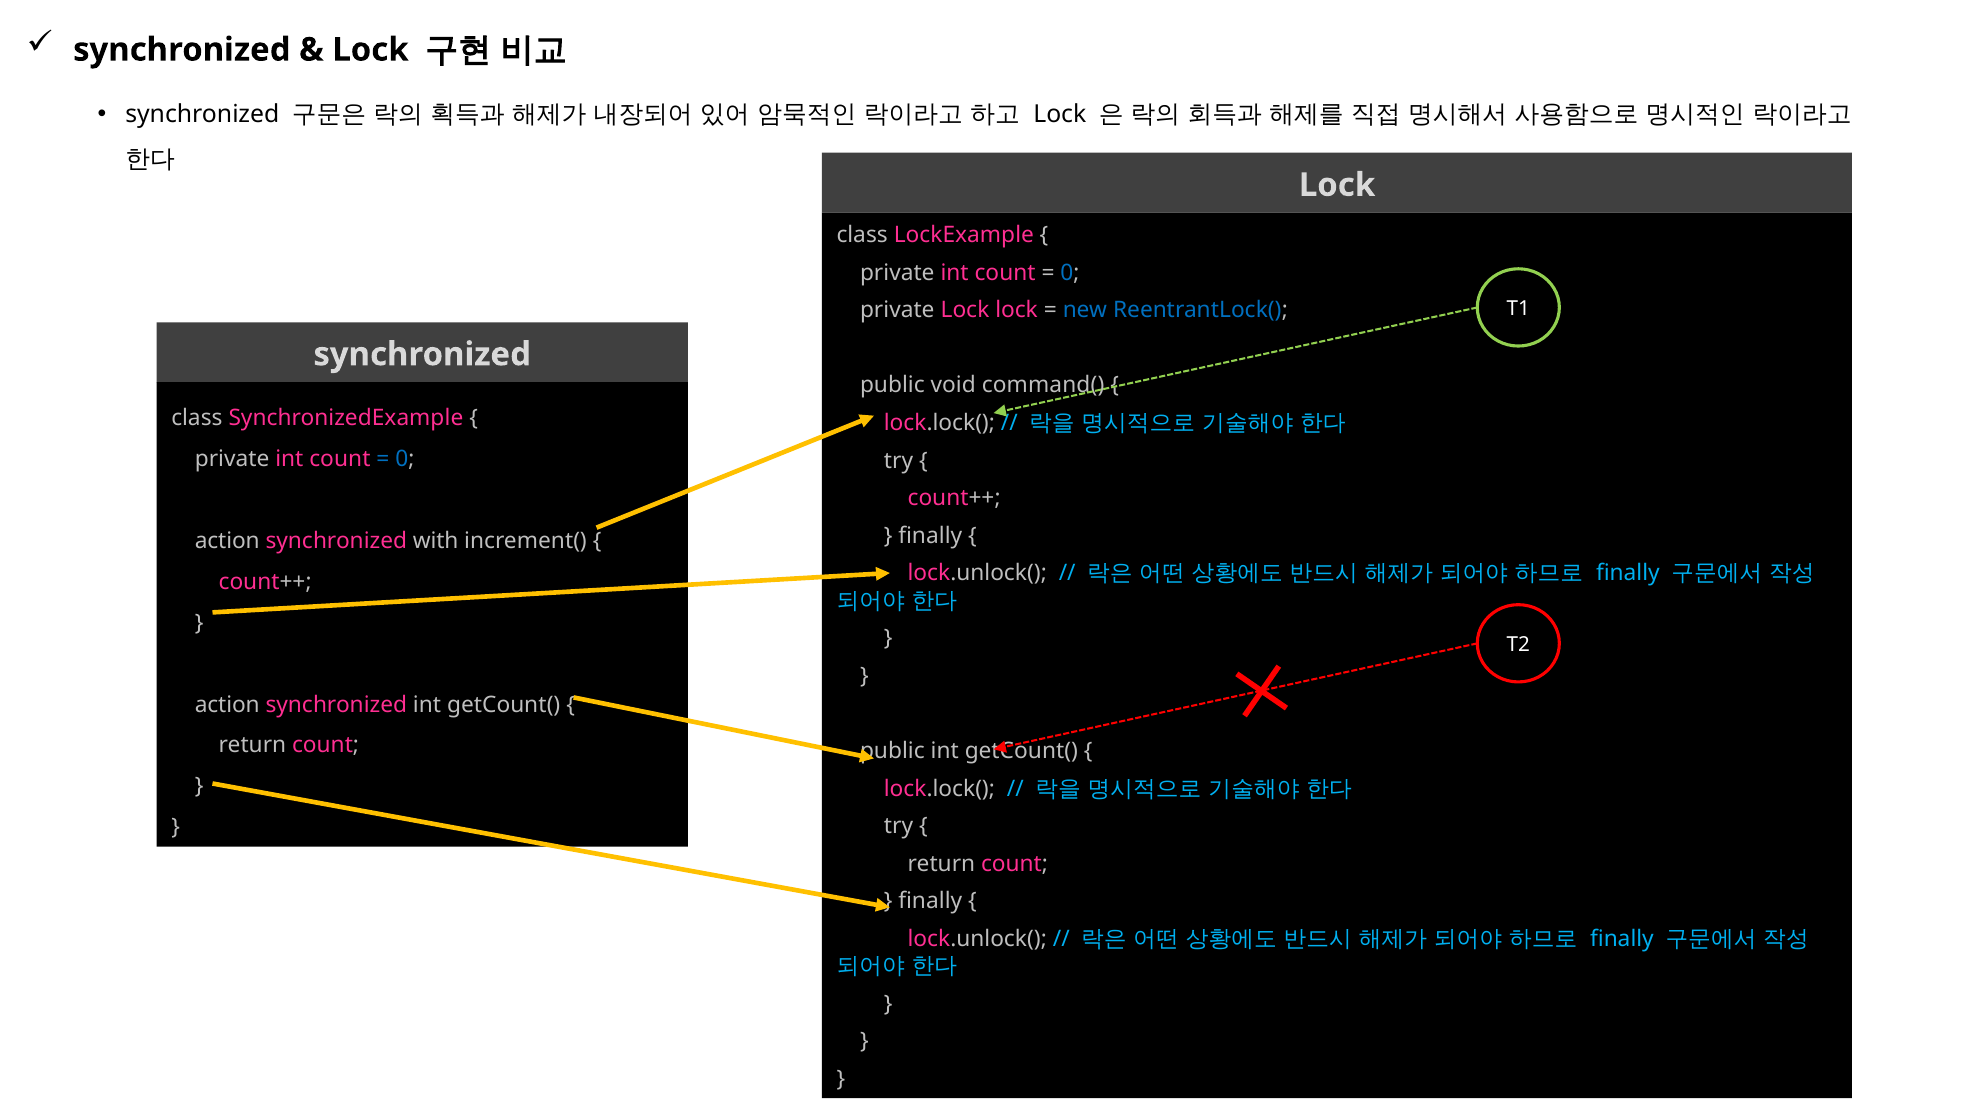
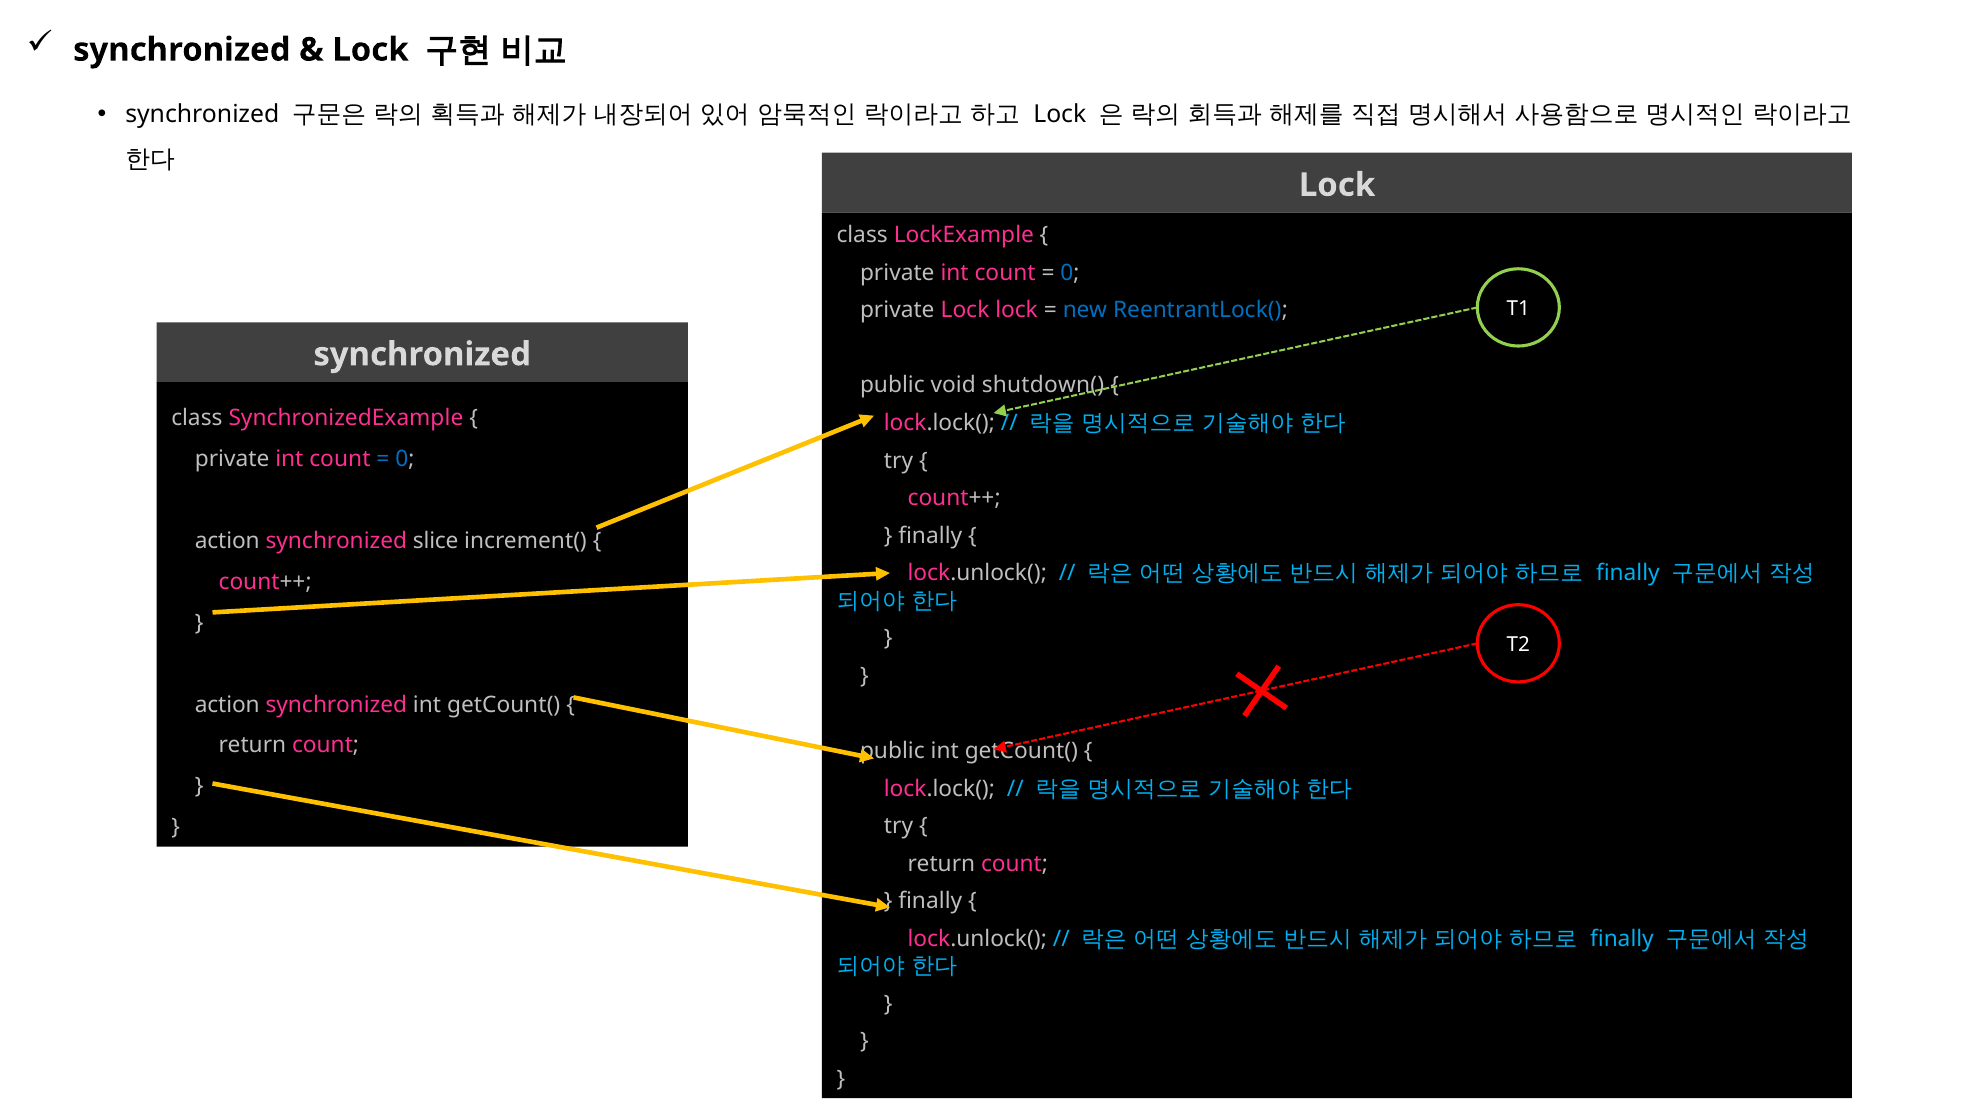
command(: command( -> shutdown( (1043, 385)
with: with -> slice (436, 541)
